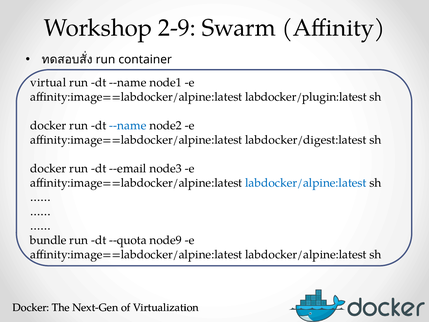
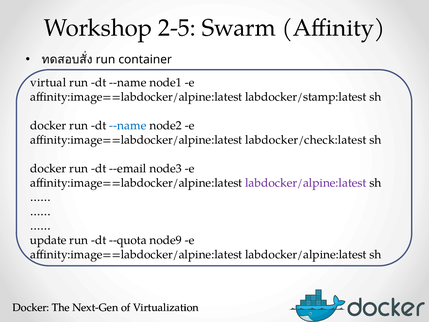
2-9: 2-9 -> 2-5 (177, 28)
labdocker/plugin:latest: labdocker/plugin:latest -> labdocker/stamp:latest (306, 97)
labdocker/digest:latest: labdocker/digest:latest -> labdocker/check:latest (306, 140)
labdocker/alpine:latest colour: blue -> purple (306, 183)
bundle: bundle -> update (48, 240)
